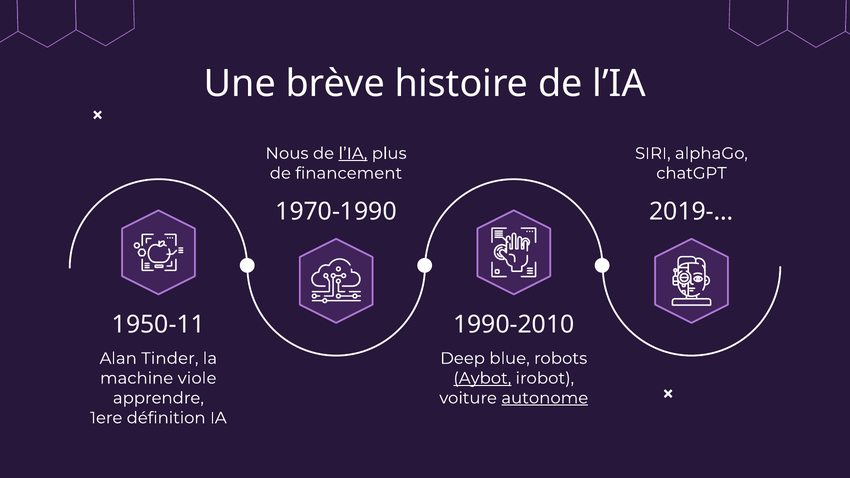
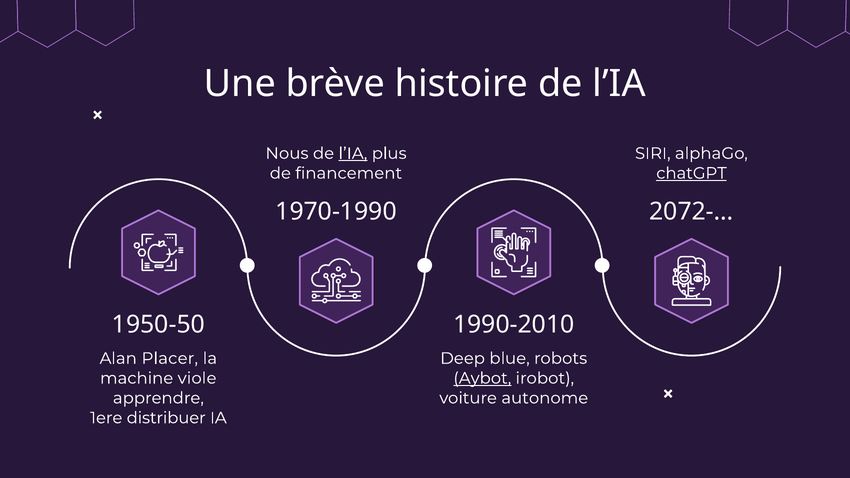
chatGPT underline: none -> present (691, 173)
2019-…: 2019-… -> 2072-… (691, 212)
1950-11: 1950-11 -> 1950-50 (158, 324)
Tinder: Tinder -> Placer (170, 358)
autonome underline: present -> none (545, 398)
définition: définition -> distribuer (166, 418)
